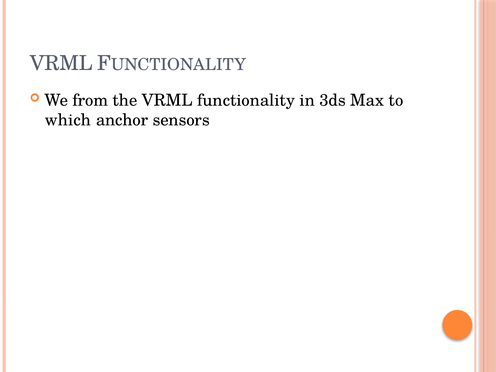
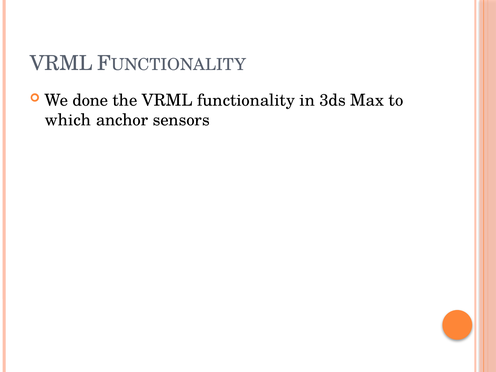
from: from -> done (90, 100)
